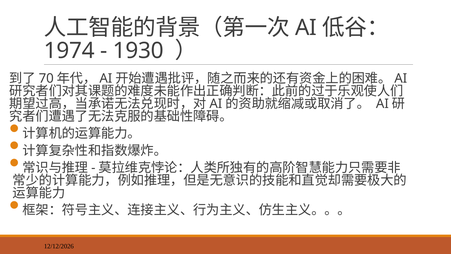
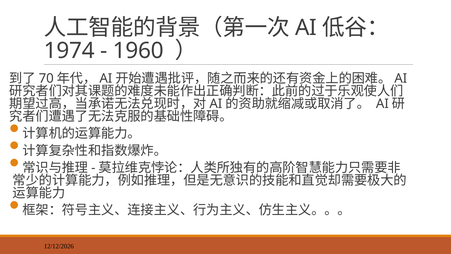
1930: 1930 -> 1960 (138, 51)
